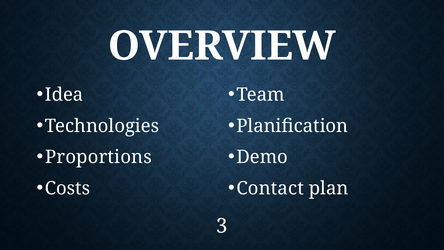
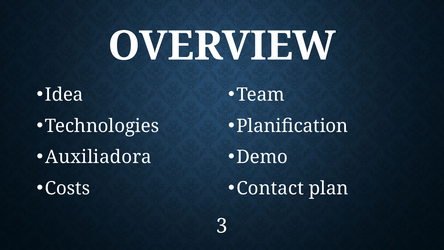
Proportions: Proportions -> Auxiliadora (98, 157)
